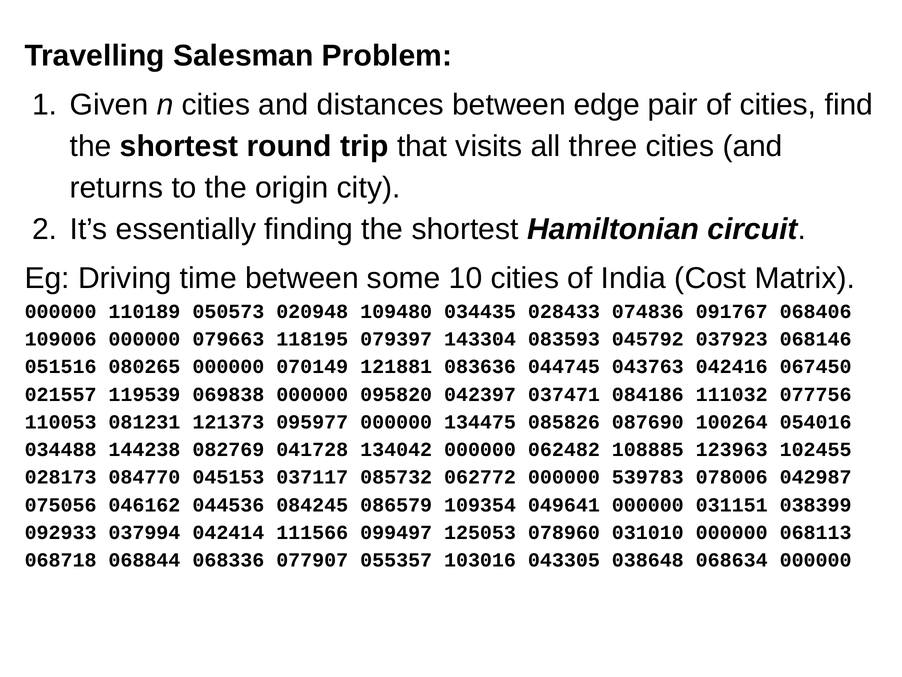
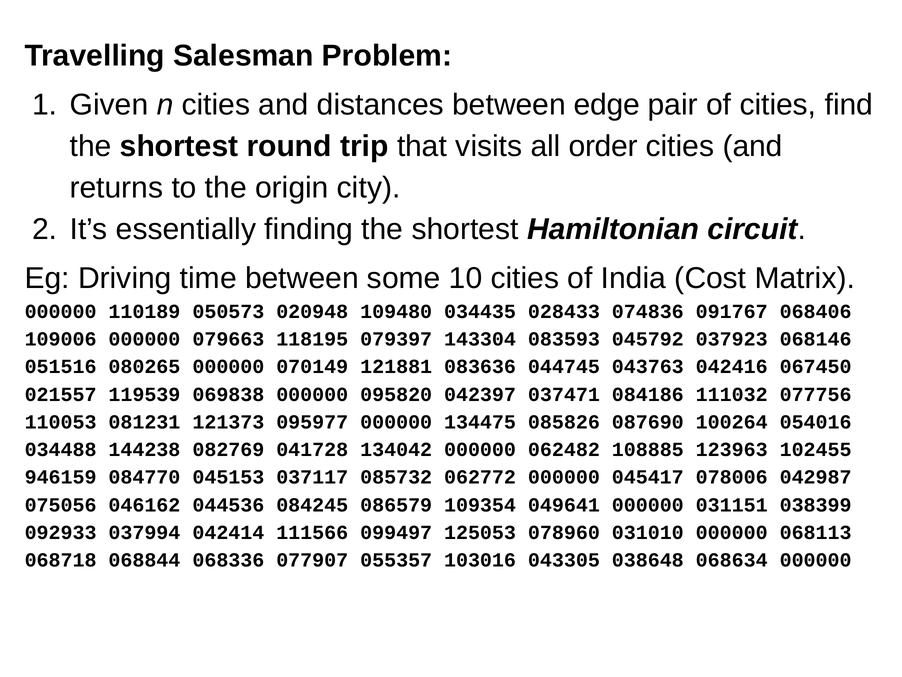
three: three -> order (603, 146)
028173: 028173 -> 946159 (61, 477)
539783: 539783 -> 045417 (648, 477)
